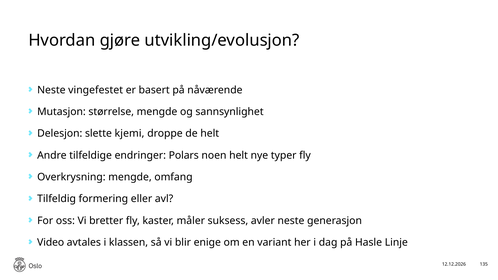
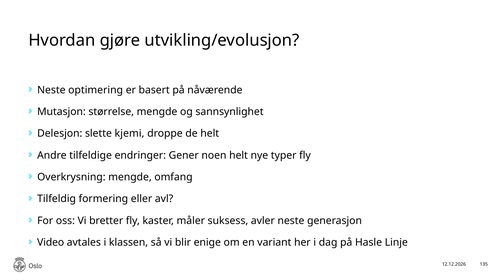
vingefestet: vingefestet -> optimering (96, 90)
Polars: Polars -> Gener (184, 155)
